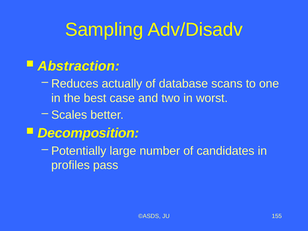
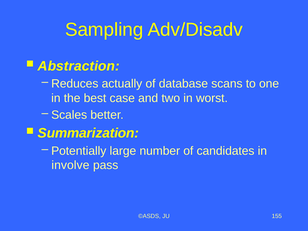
Decomposition: Decomposition -> Summarization (88, 133)
profiles: profiles -> involve (70, 165)
